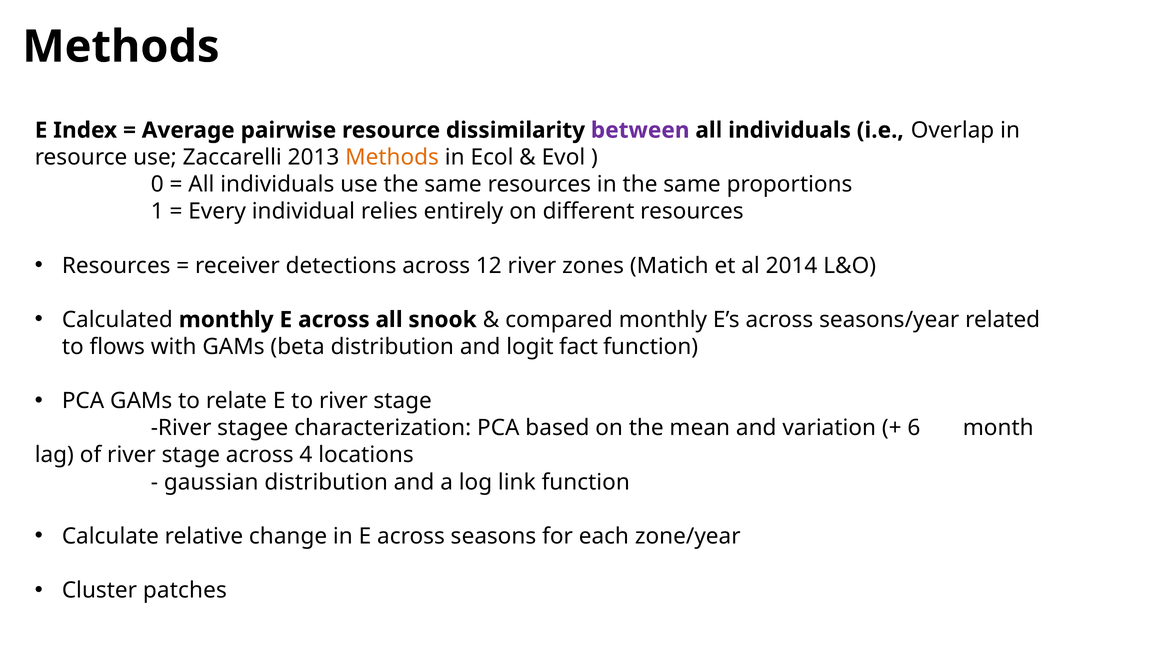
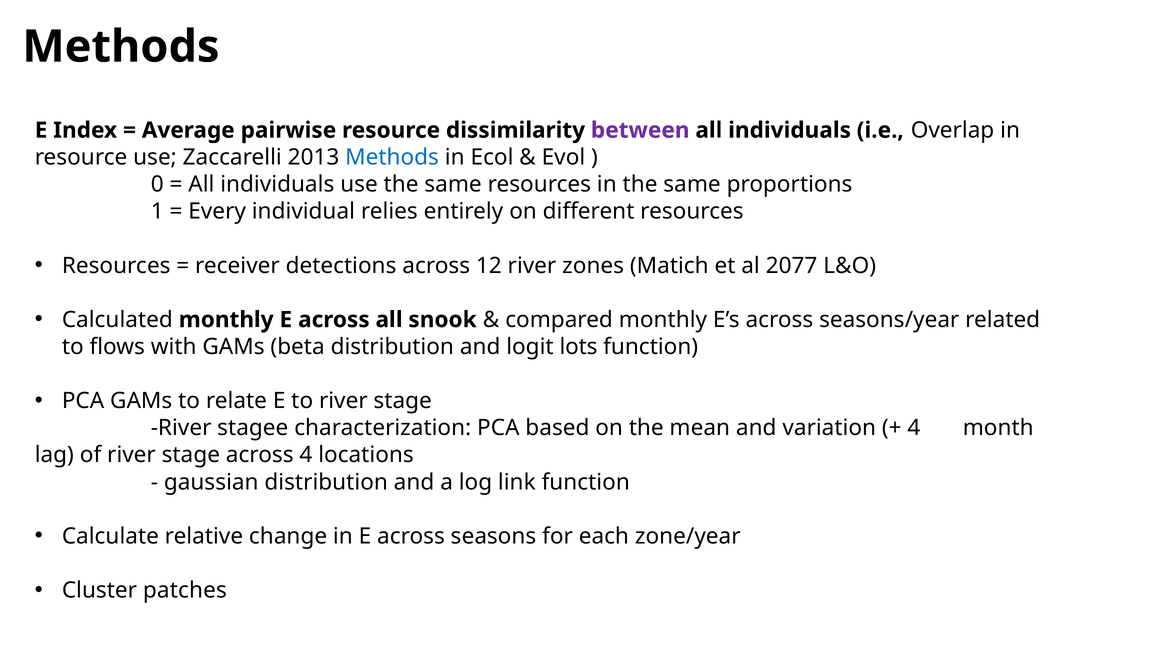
Methods colour: orange -> blue (392, 157)
2014: 2014 -> 2077 (792, 266)
fact: fact -> lots (579, 347)
6: 6 -> 4 (914, 428)
